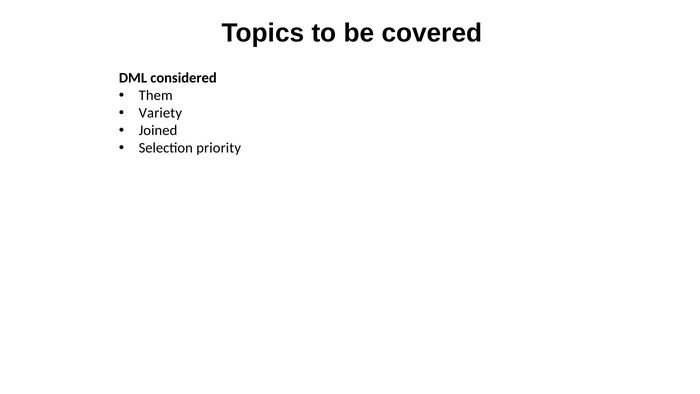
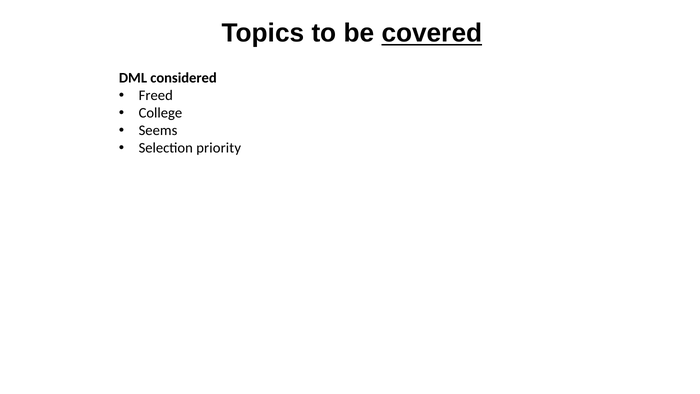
covered underline: none -> present (432, 33)
Them: Them -> Freed (156, 96)
Variety: Variety -> College (160, 113)
Joined: Joined -> Seems (158, 131)
